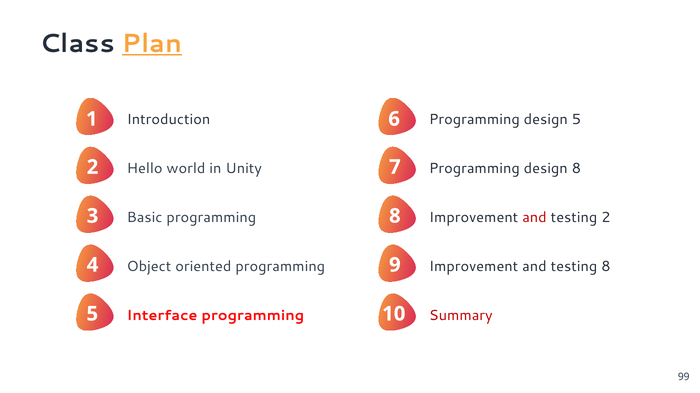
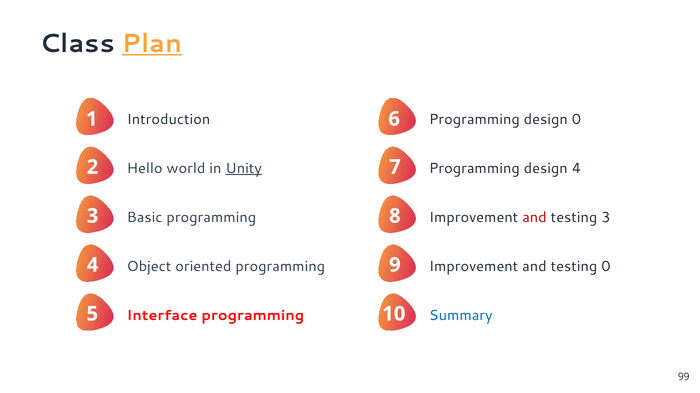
design 5: 5 -> 0 (576, 120)
Unity underline: none -> present (244, 169)
design 8: 8 -> 4 (576, 169)
testing 2: 2 -> 3 (606, 218)
testing 8: 8 -> 0 (606, 267)
Summary colour: red -> blue (461, 316)
